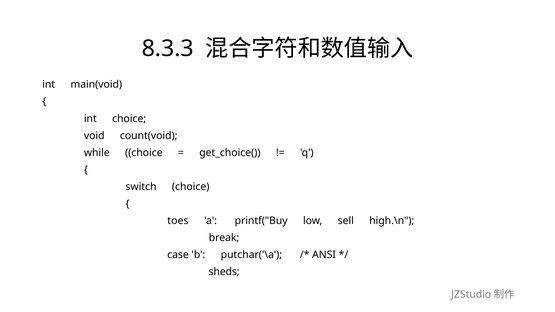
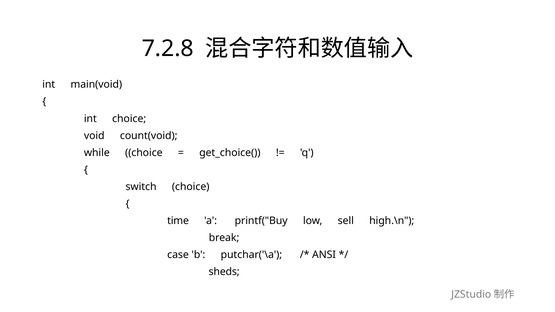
8.3.3: 8.3.3 -> 7.2.8 (168, 49)
toes: toes -> time (178, 221)
